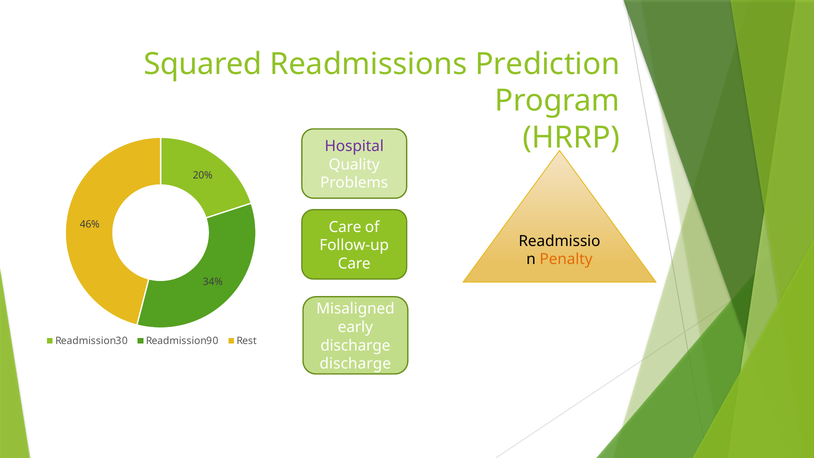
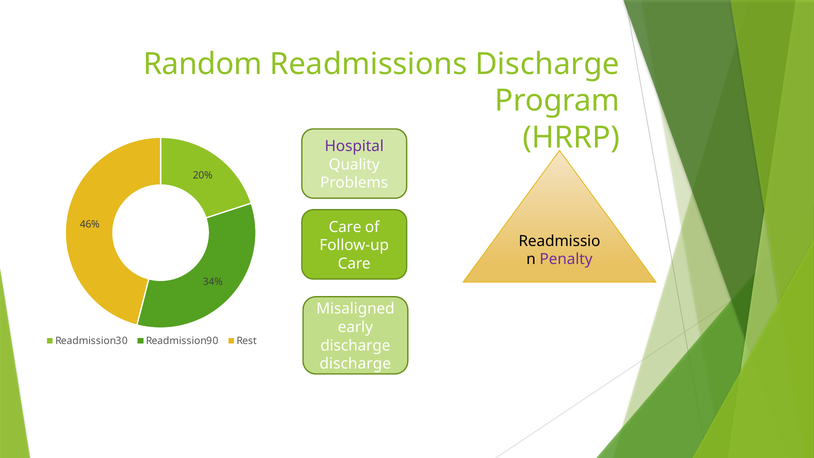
Squared: Squared -> Random (203, 64)
Readmissions Prediction: Prediction -> Discharge (547, 64)
Penalty colour: orange -> purple (566, 259)
